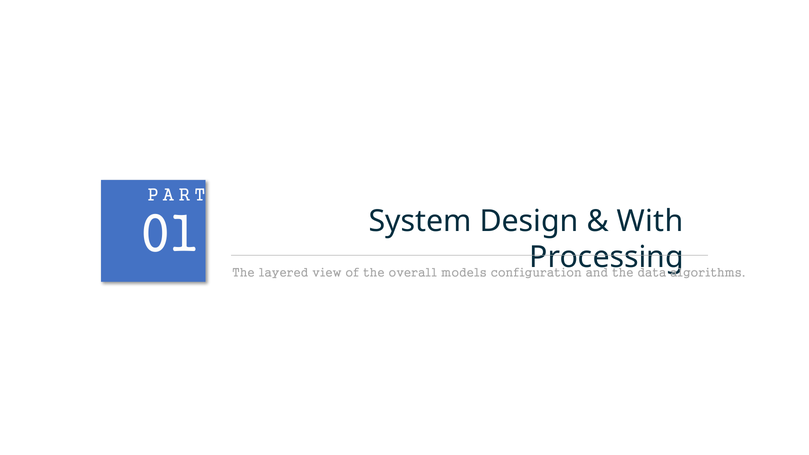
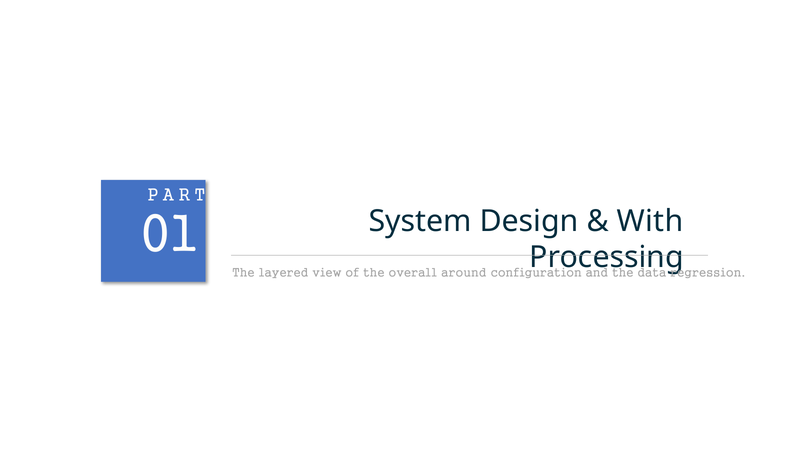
models: models -> around (464, 273)
algorithms: algorithms -> regression (708, 273)
